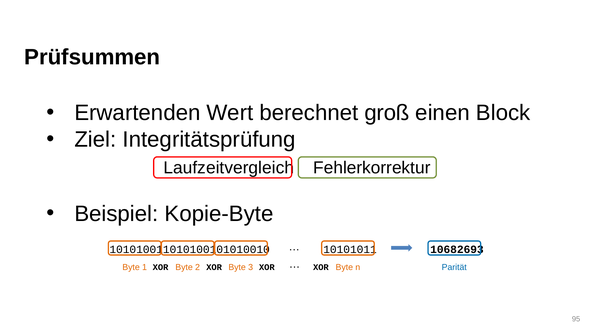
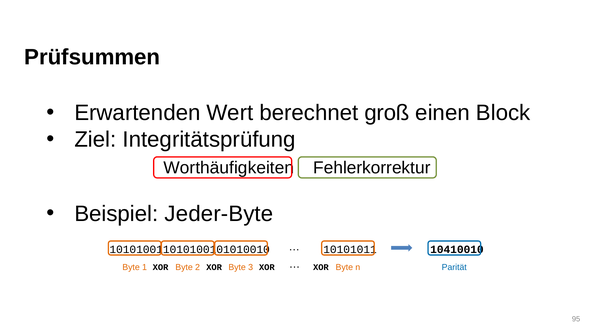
Laufzeitvergleich: Laufzeitvergleich -> Worthäufigkeiten (229, 168)
Kopie-Byte: Kopie-Byte -> Jeder-Byte (219, 214)
10682693: 10682693 -> 10410010 (457, 249)
